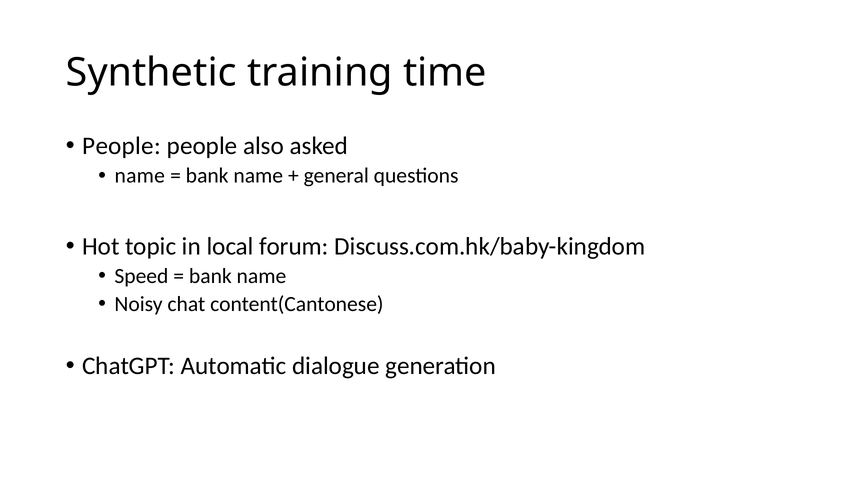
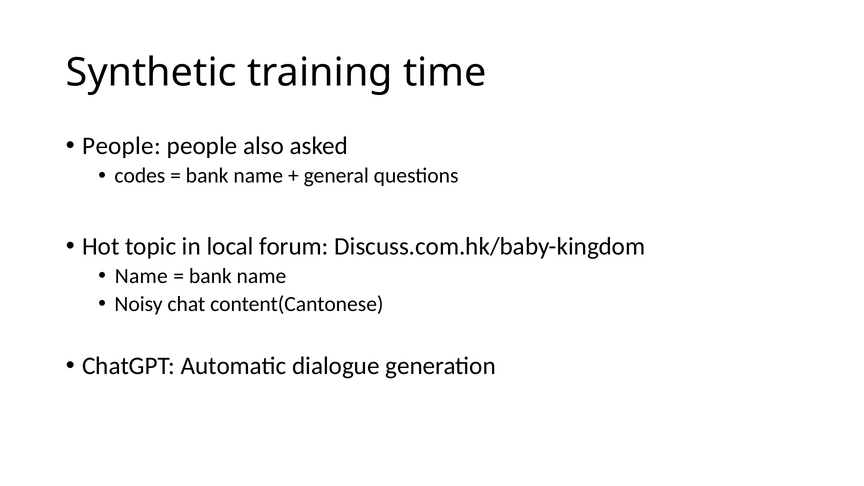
name: name -> codes (140, 176)
Speed: Speed -> Name (141, 276)
